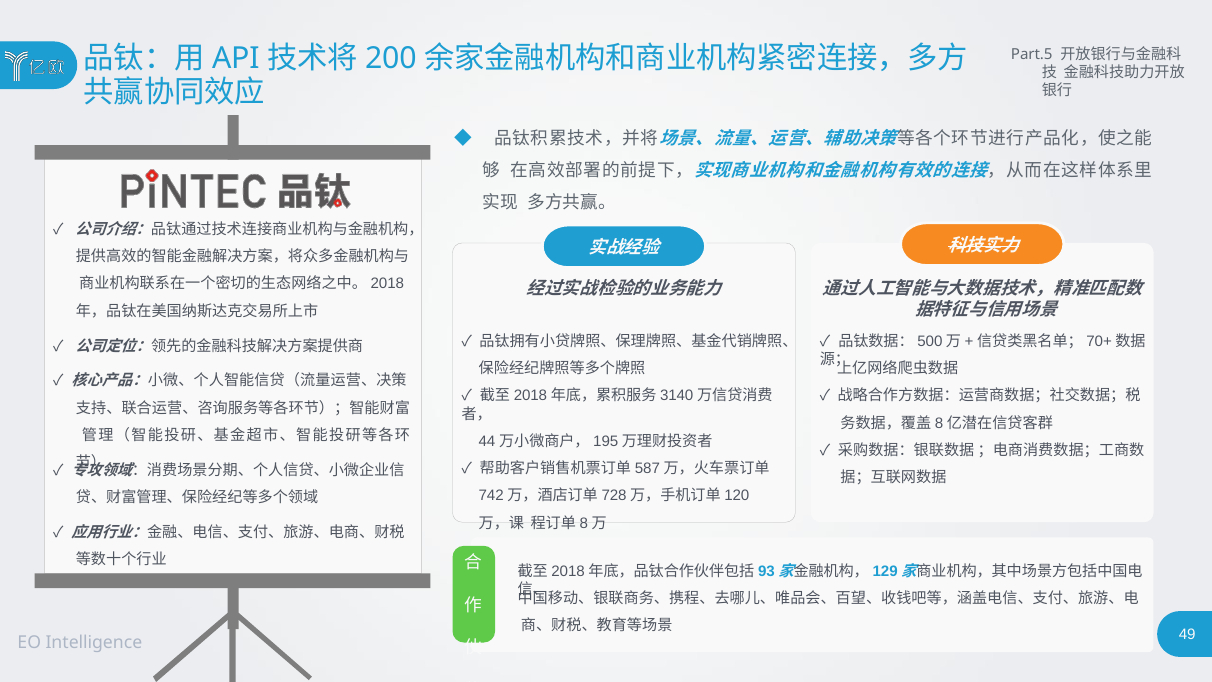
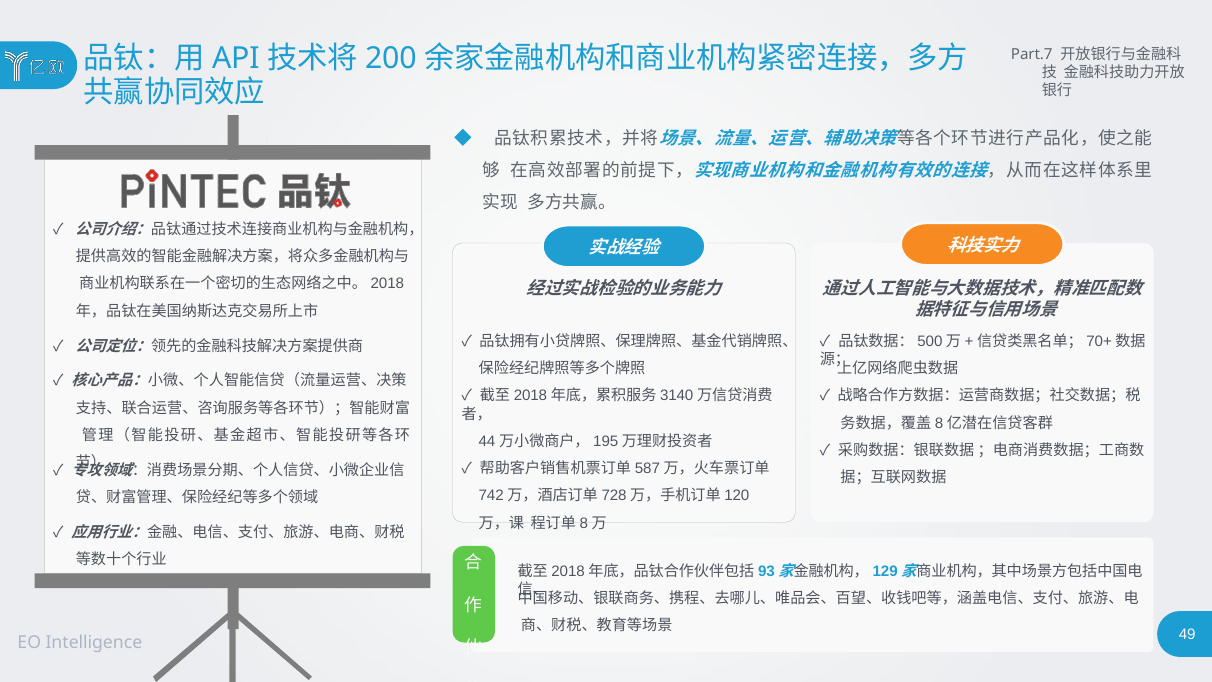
Part.5: Part.5 -> Part.7 (1032, 54)
